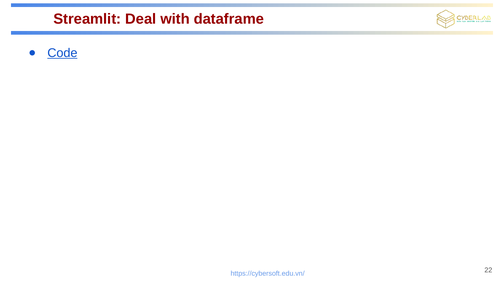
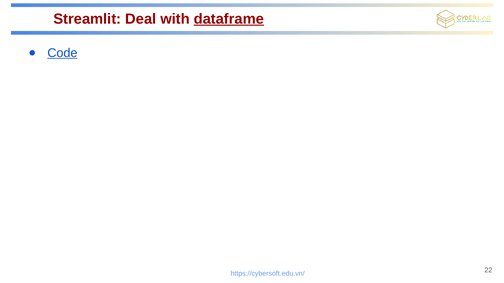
dataframe underline: none -> present (229, 19)
